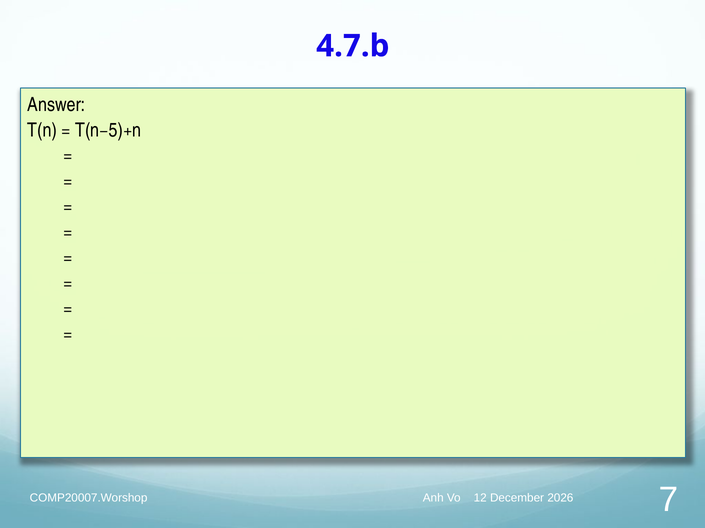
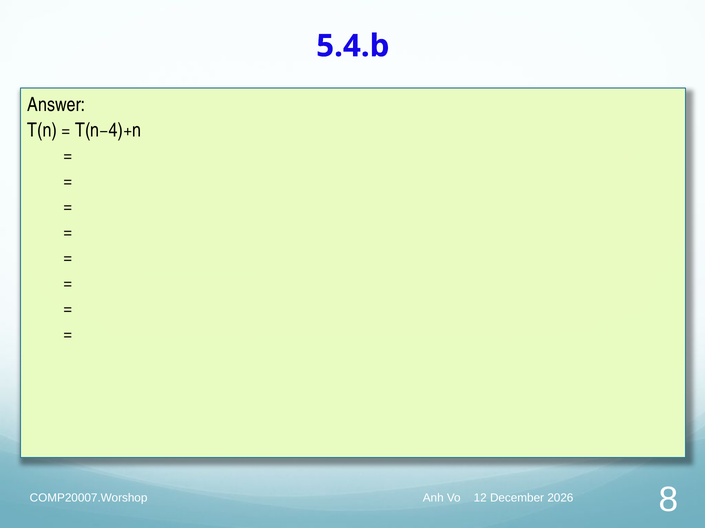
4.7.b: 4.7.b -> 5.4.b (353, 46)
T(n−5)+n: T(n−5)+n -> T(n−4)+n (108, 130)
7: 7 -> 8 (669, 500)
